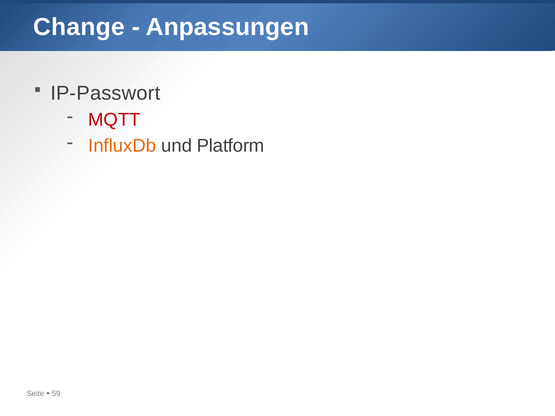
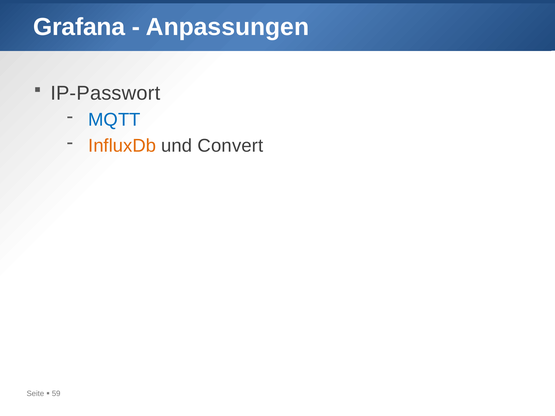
Change: Change -> Grafana (79, 27)
MQTT colour: red -> blue (114, 120)
Platform: Platform -> Convert (230, 146)
